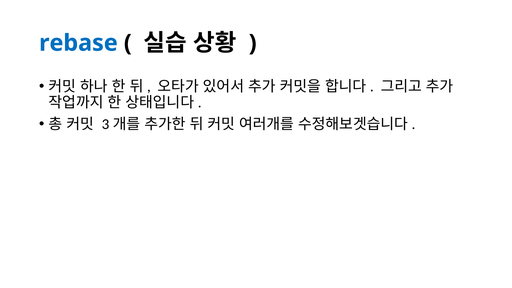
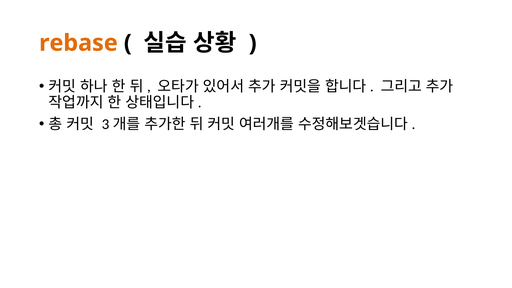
rebase colour: blue -> orange (78, 43)
